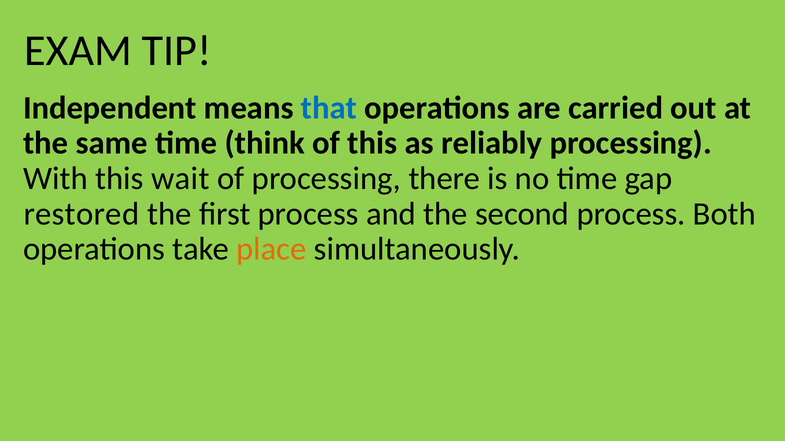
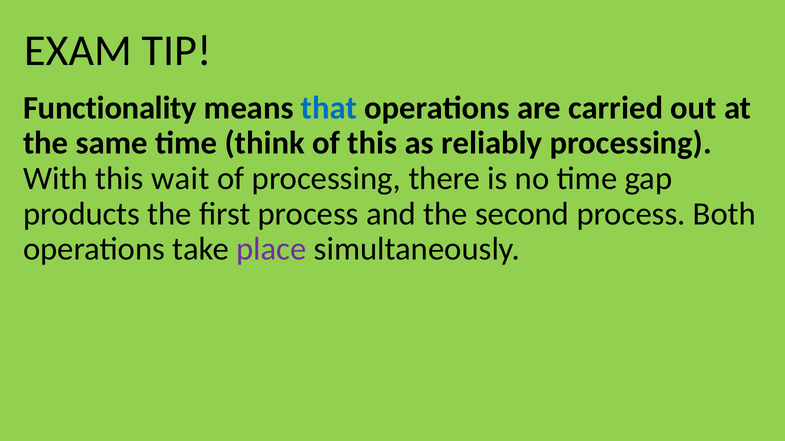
Independent: Independent -> Functionality (110, 108)
restored: restored -> products (82, 214)
place colour: orange -> purple (271, 249)
